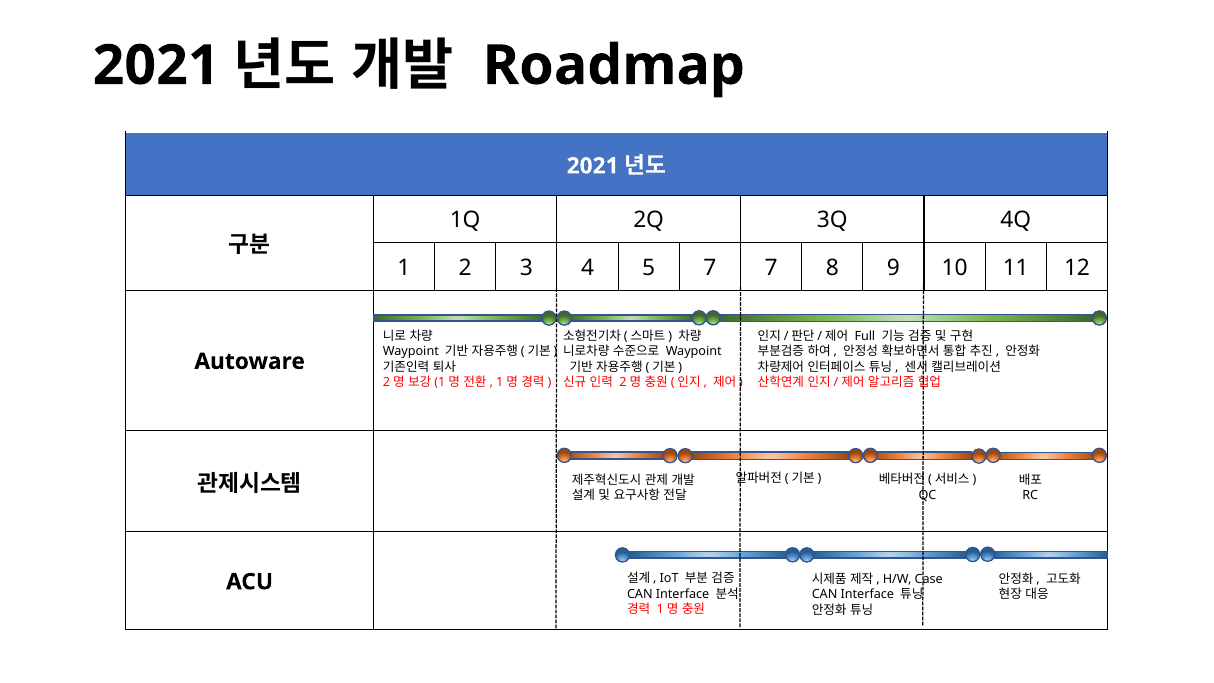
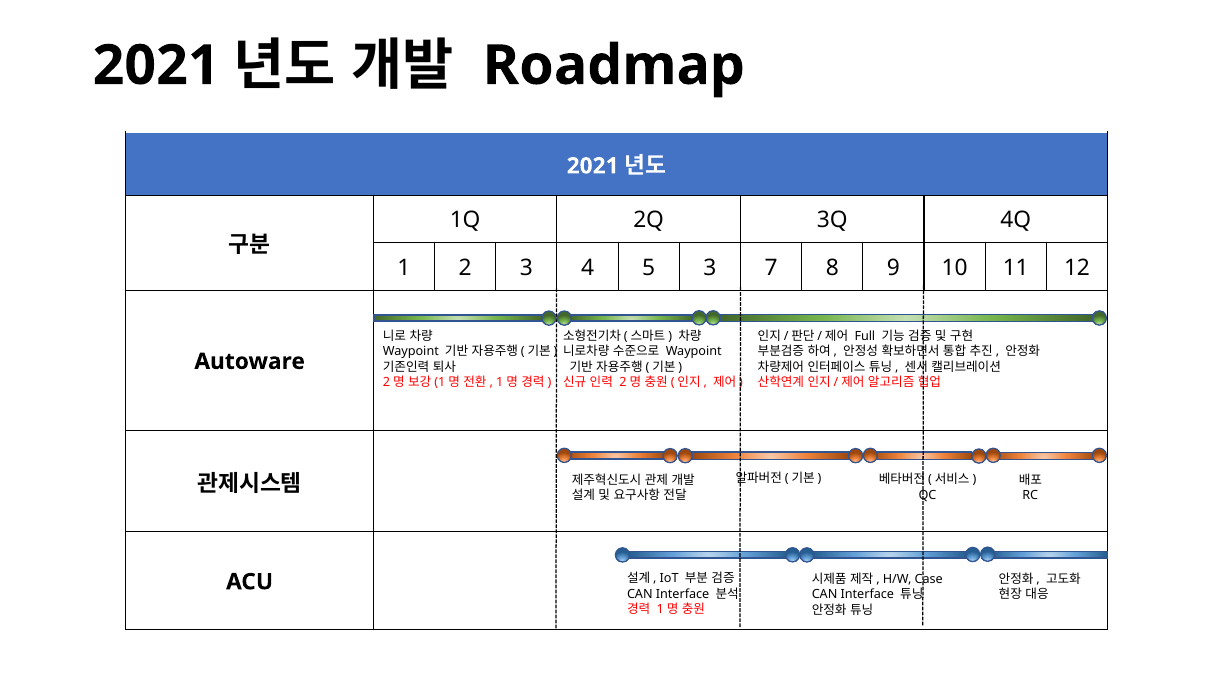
7: 7 -> 3 (710, 268)
